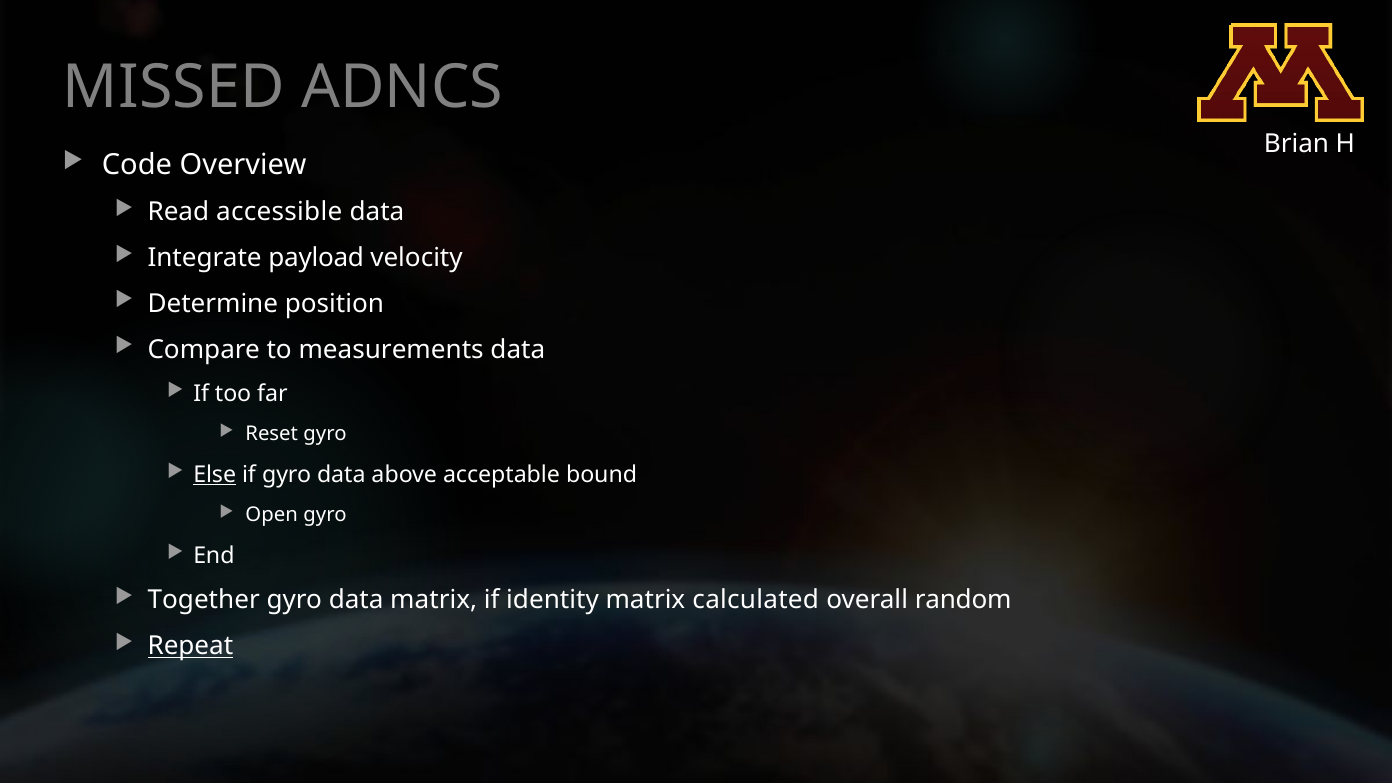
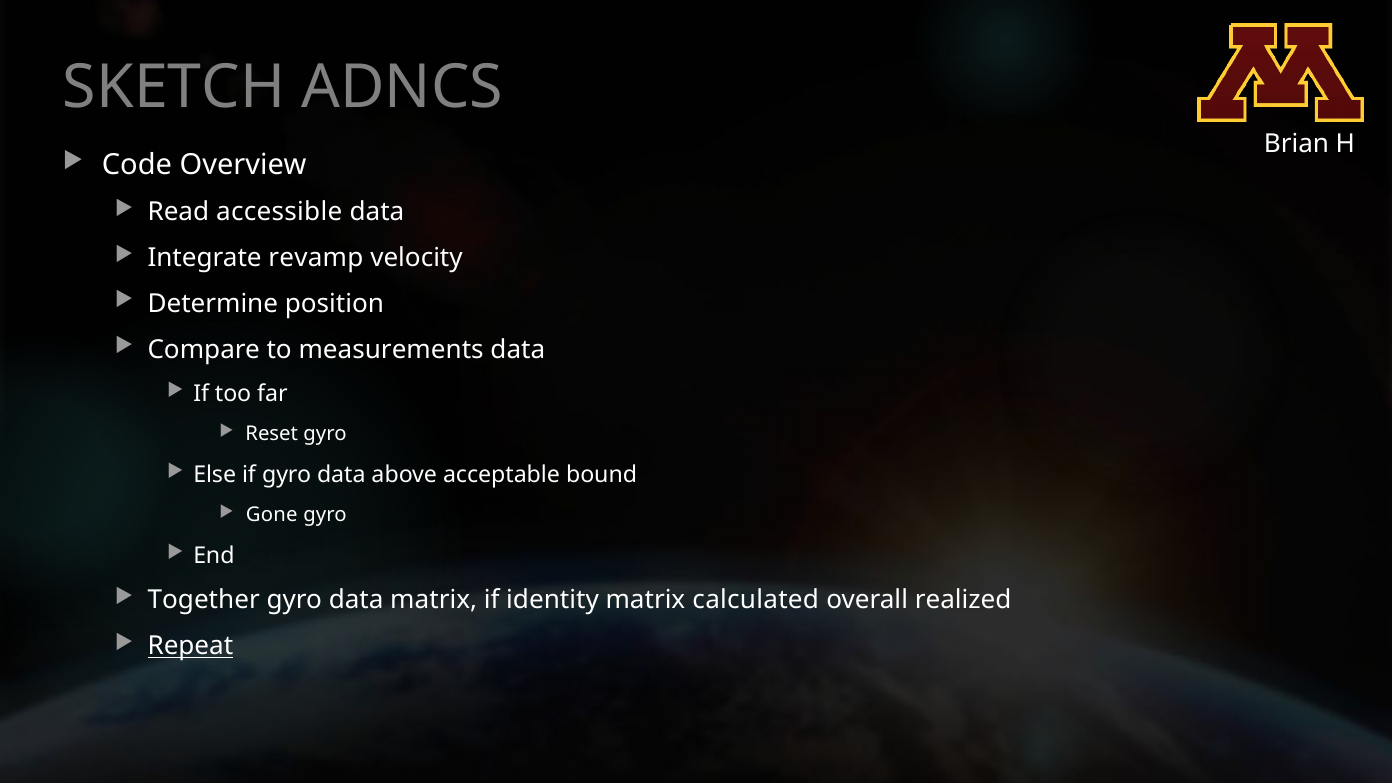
MISSED: MISSED -> SKETCH (174, 88)
payload: payload -> revamp (316, 258)
Else underline: present -> none (215, 475)
Open: Open -> Gone (272, 515)
random: random -> realized (963, 600)
